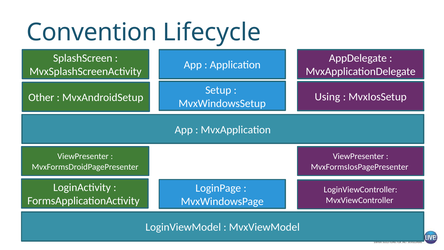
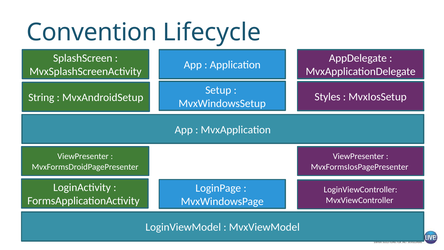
Using: Using -> Styles (328, 97)
Other: Other -> String (41, 98)
